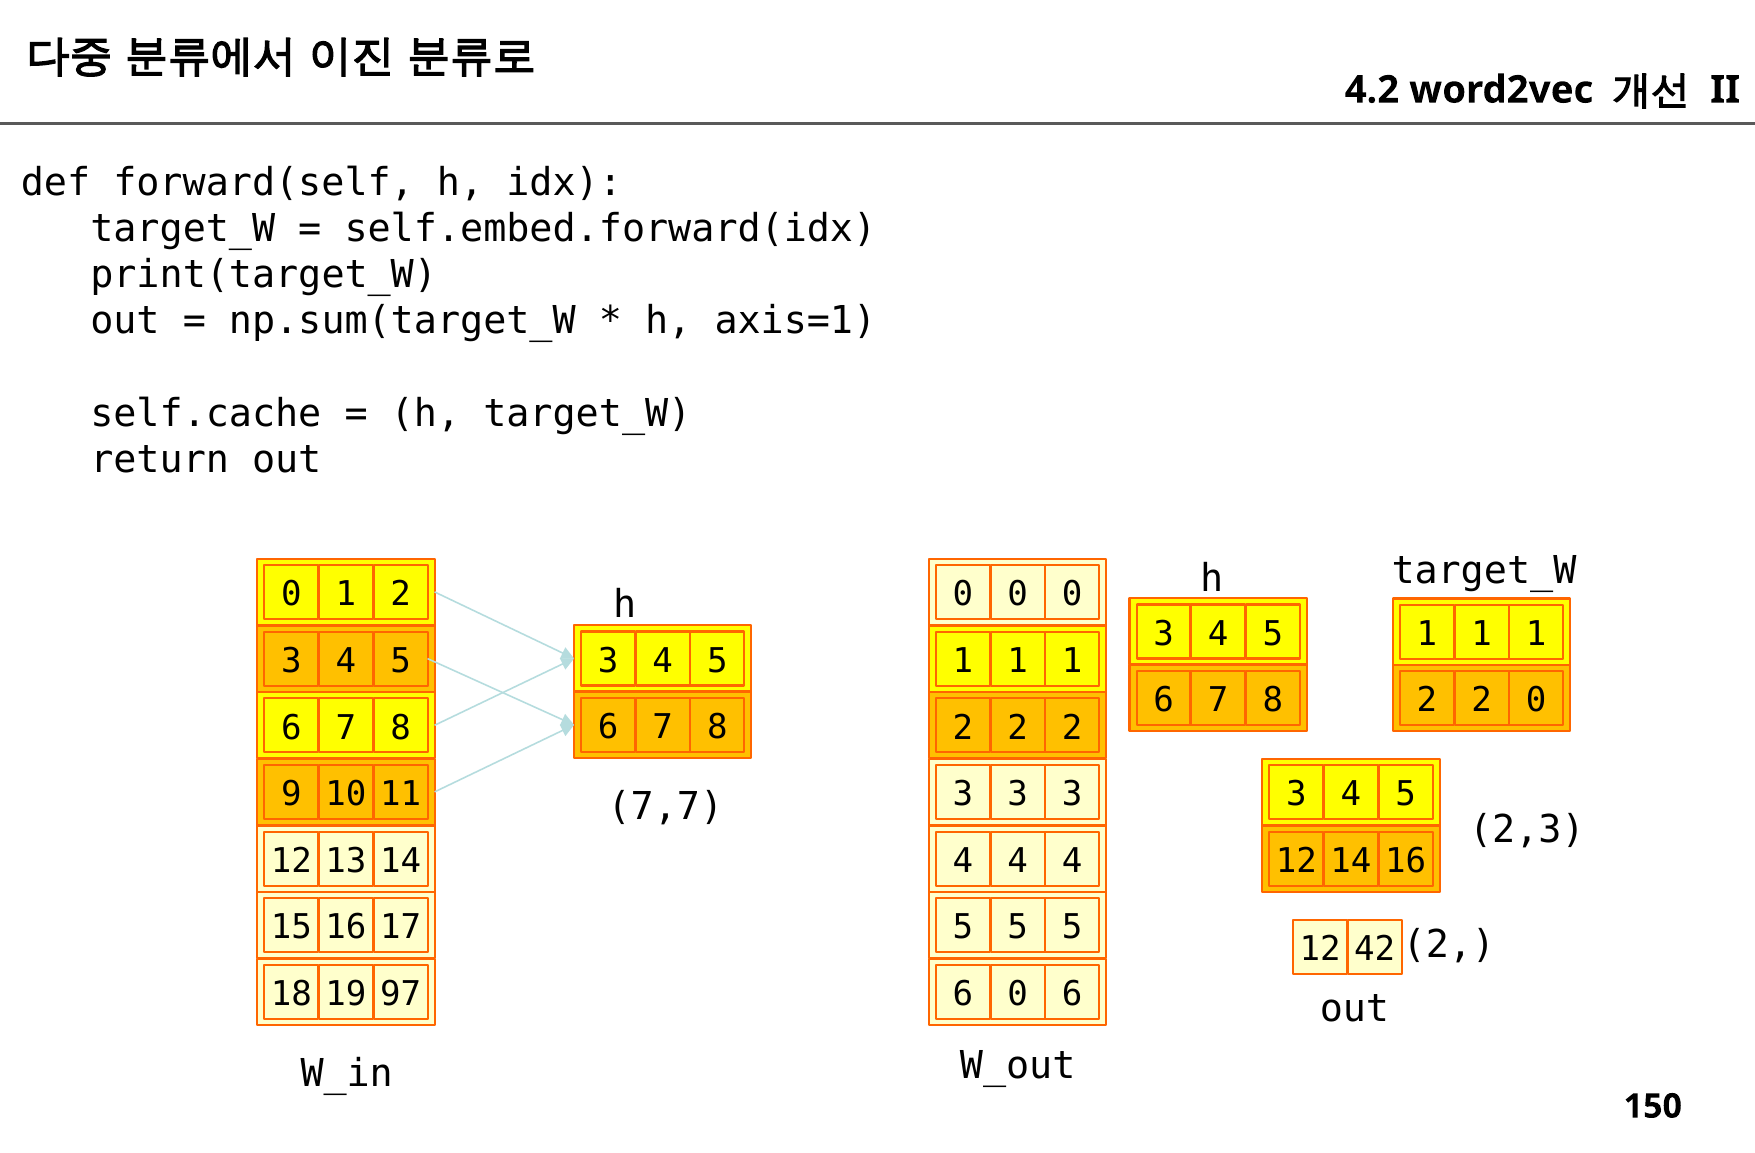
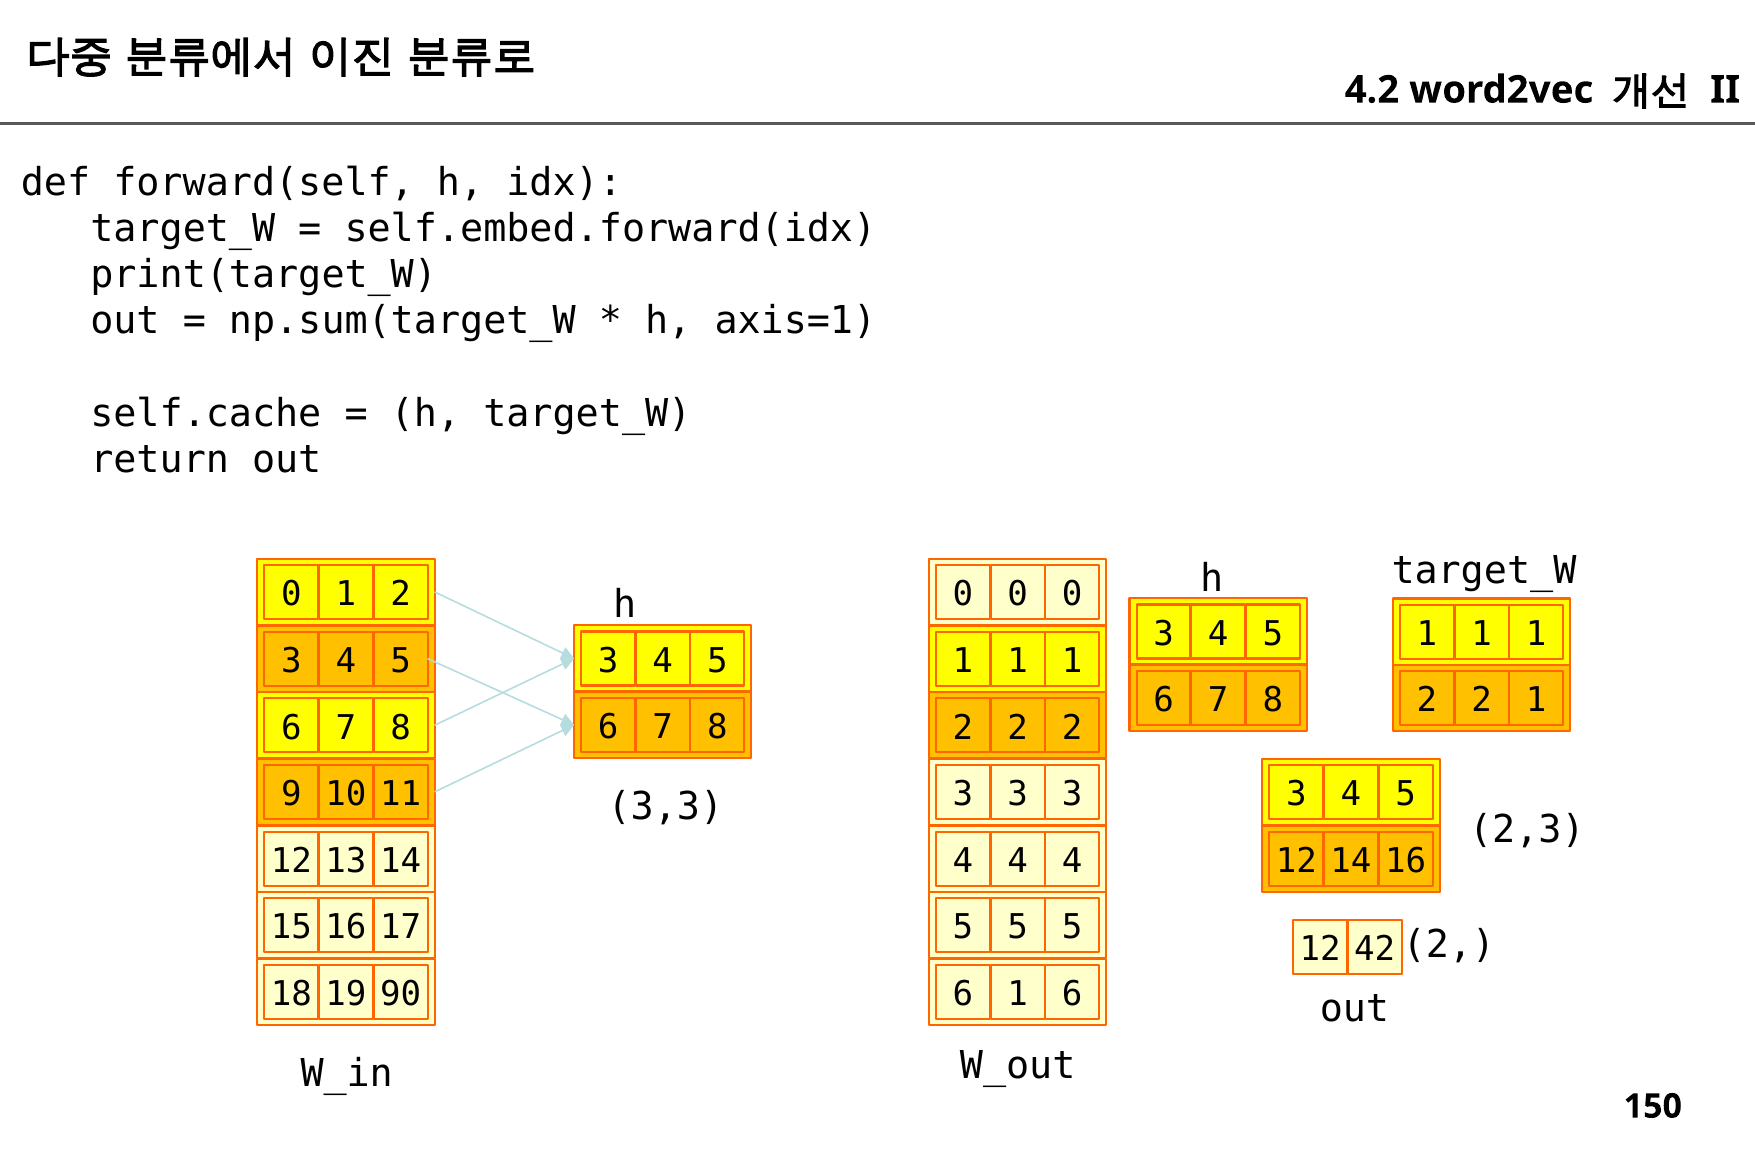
2 0: 0 -> 1 (1536, 701)
7,7: 7,7 -> 3,3 (665, 806)
97: 97 -> 90 (401, 994)
6 0: 0 -> 1 (1018, 994)
